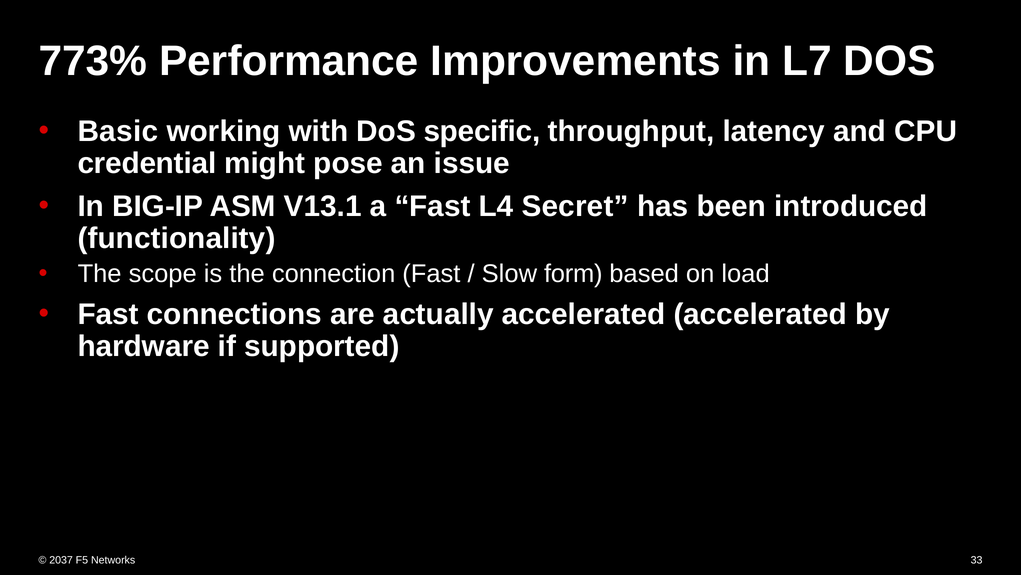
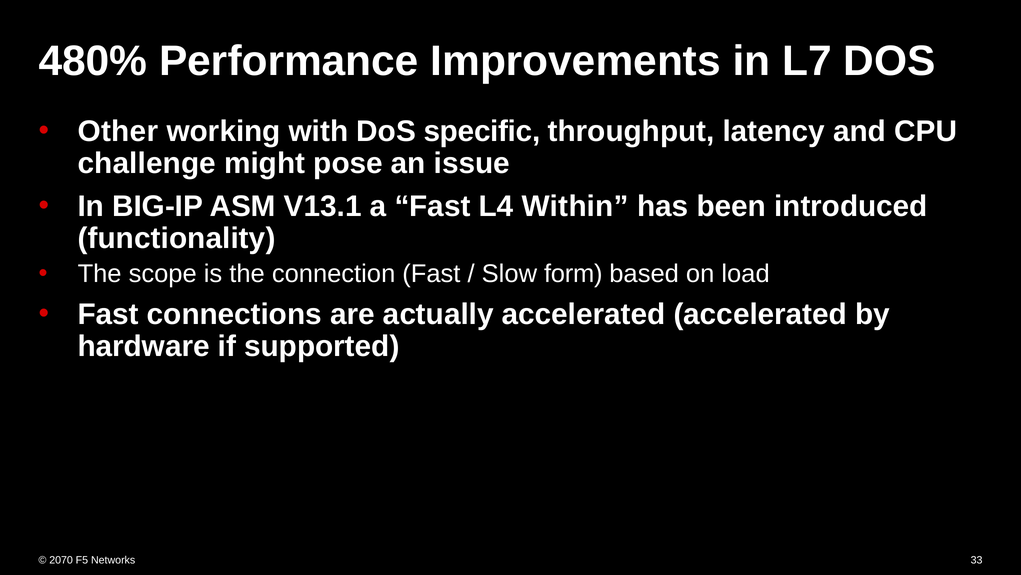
773%: 773% -> 480% (93, 61)
Basic: Basic -> Other (118, 131)
credential: credential -> challenge (147, 163)
Secret: Secret -> Within (575, 206)
2037: 2037 -> 2070 (61, 560)
